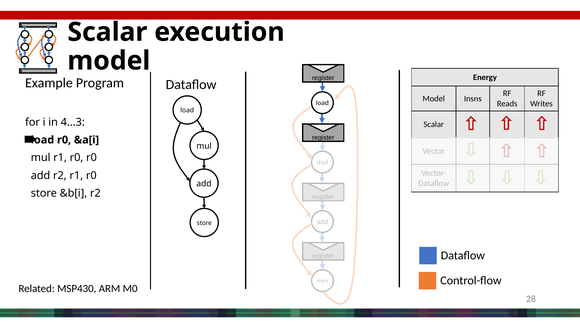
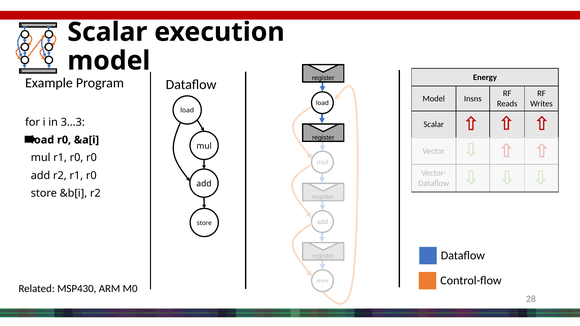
4...3: 4...3 -> 3...3 (73, 122)
